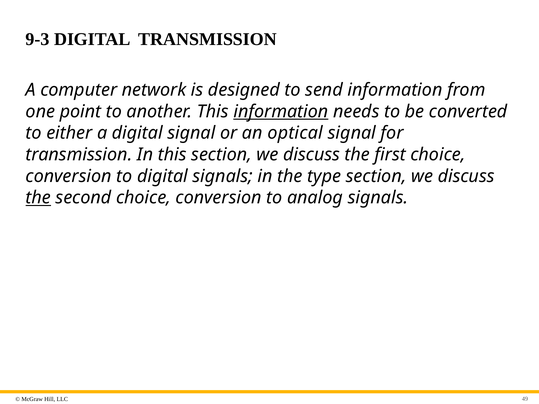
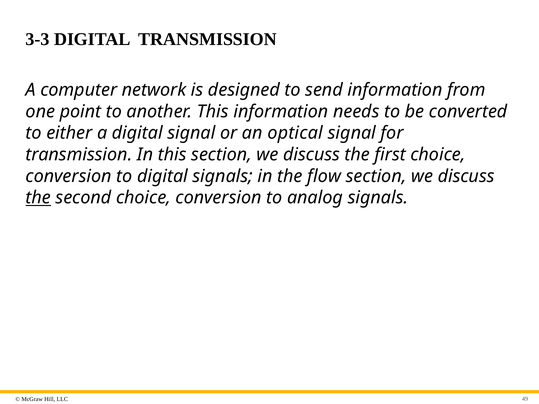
9-3: 9-3 -> 3-3 (38, 39)
information underline: present -> none (281, 112)
type: type -> flow (324, 176)
